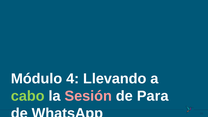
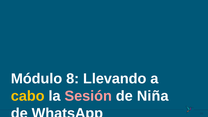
4: 4 -> 8 (73, 79)
cabo colour: light green -> yellow (28, 96)
Para: Para -> Niña (153, 96)
